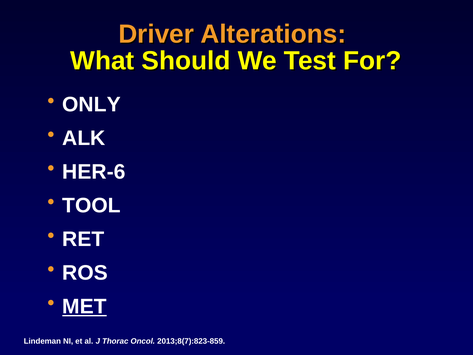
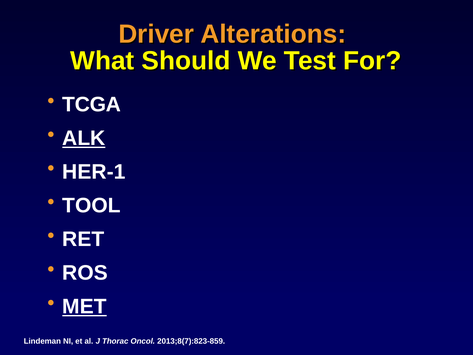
ONLY: ONLY -> TCGA (92, 104)
ALK underline: none -> present (84, 138)
HER-6: HER-6 -> HER-1 (94, 172)
